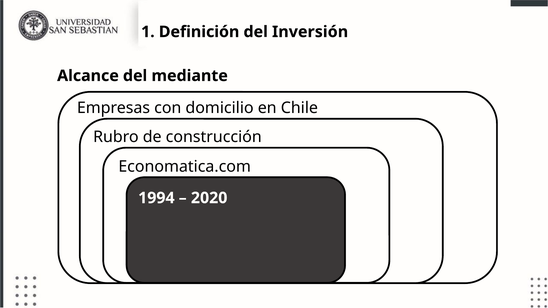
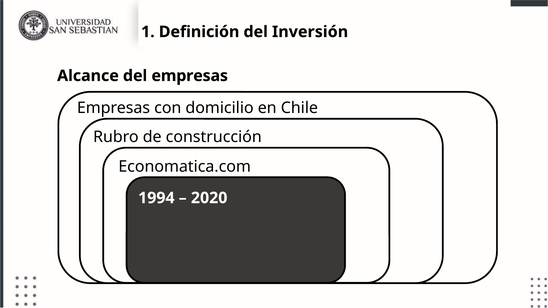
del mediante: mediante -> empresas (190, 76)
